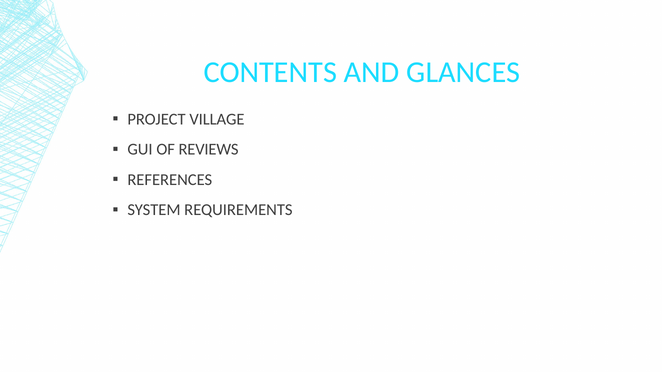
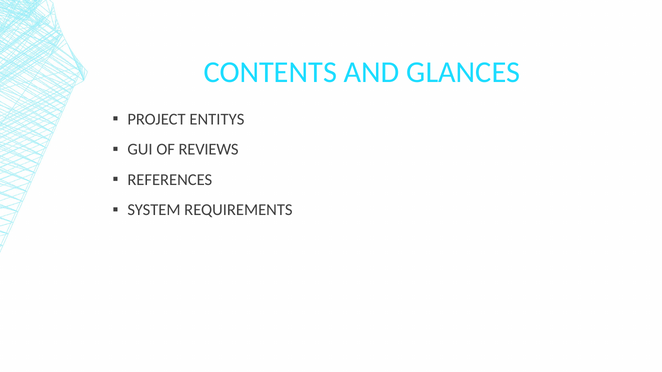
VILLAGE: VILLAGE -> ENTITYS (217, 119)
